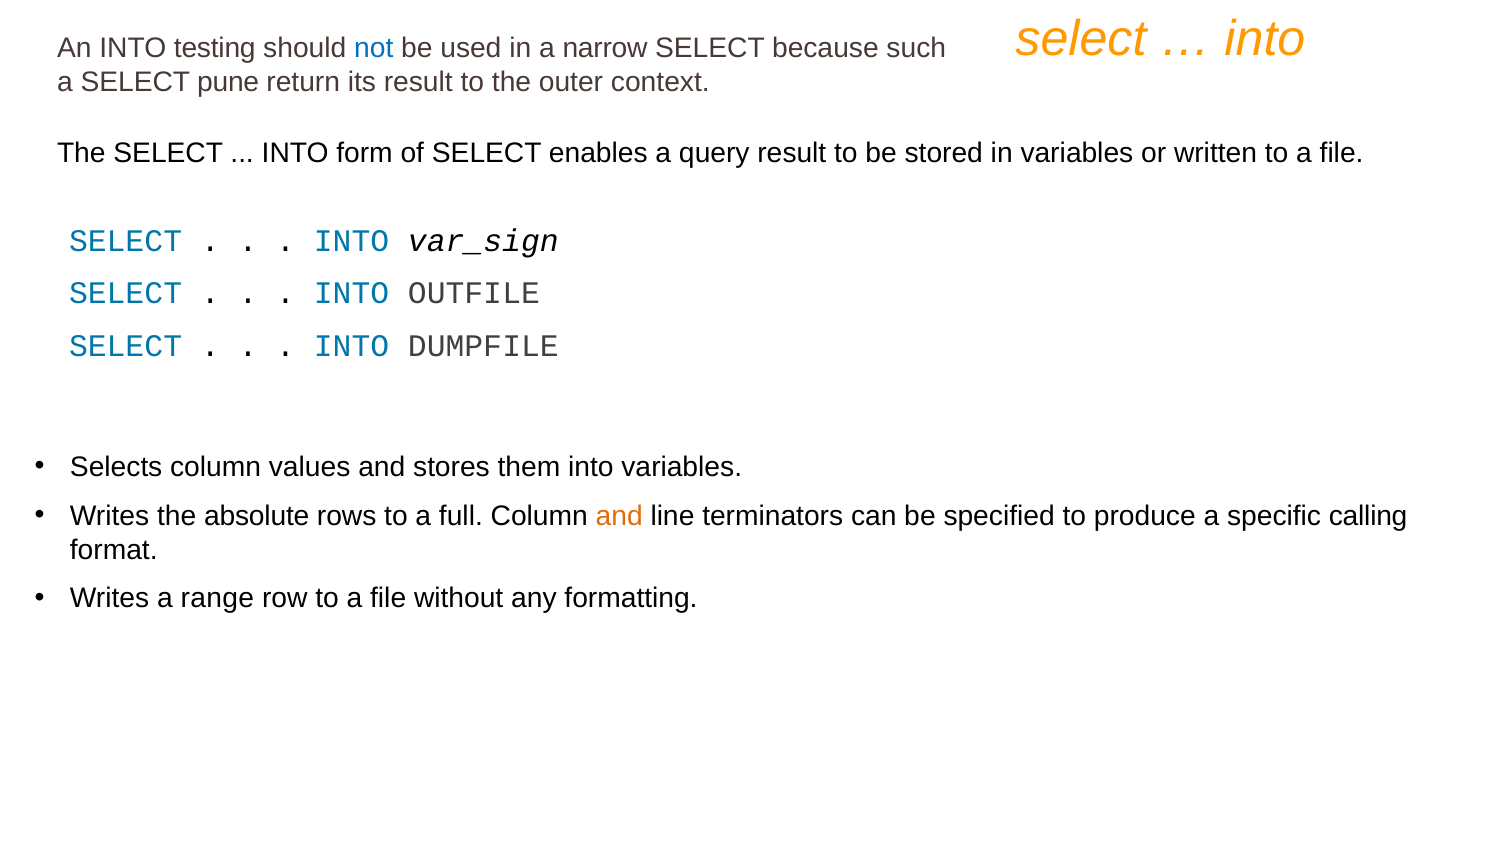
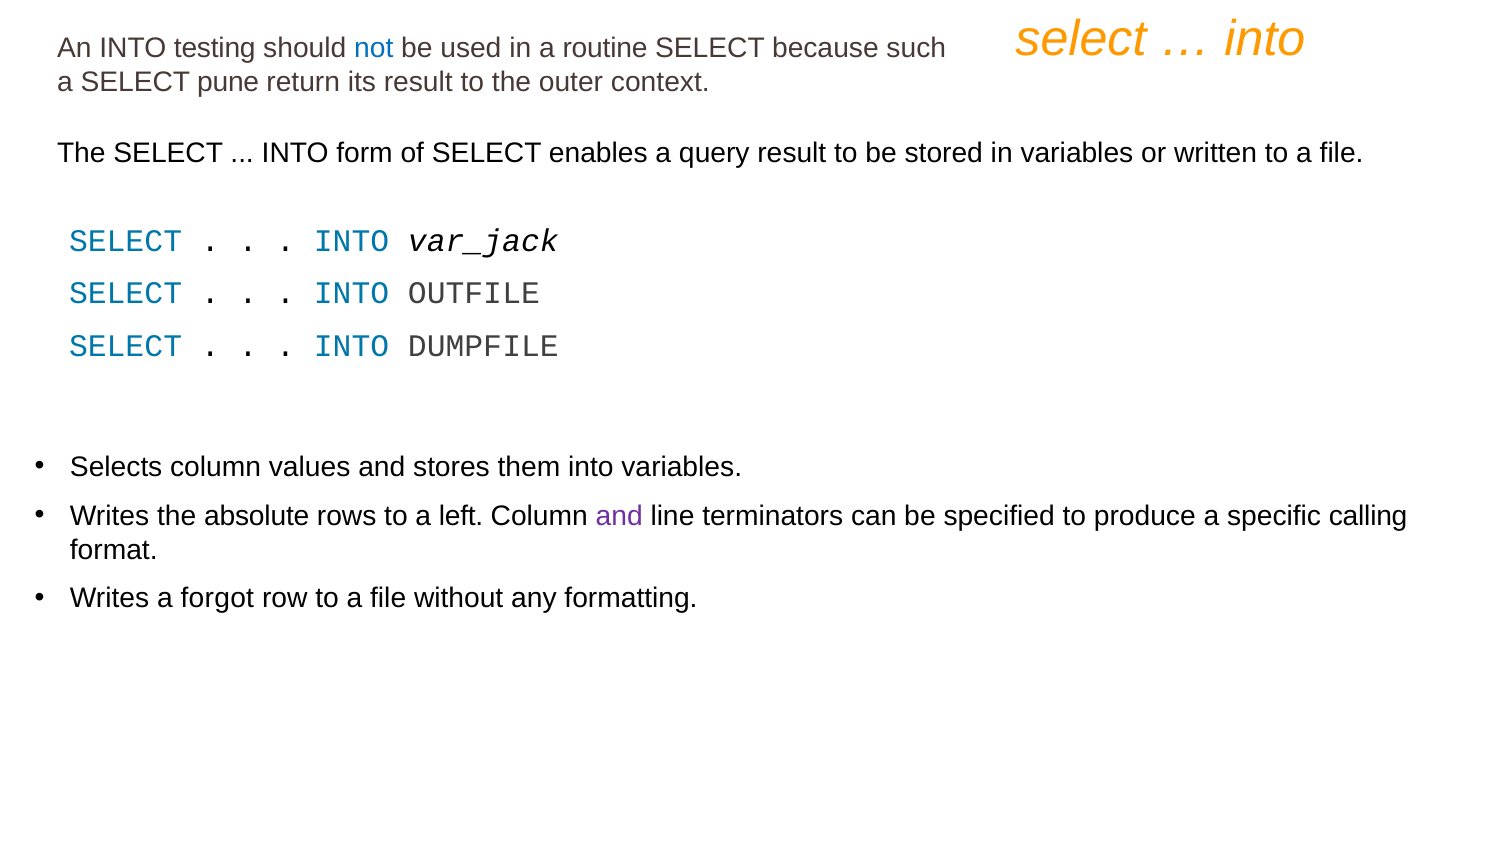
narrow: narrow -> routine (605, 48)
var_sign: var_sign -> var_jack (483, 241)
full: full -> left (461, 516)
and colour: orange -> purple (619, 516)
range: range -> forgot (217, 598)
